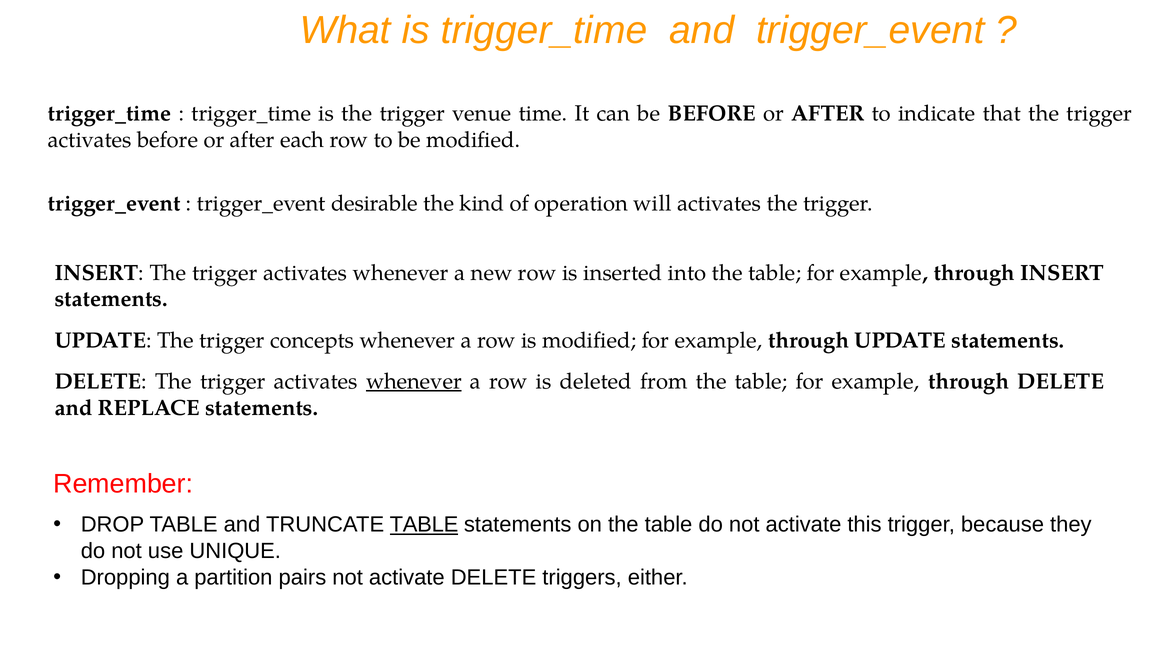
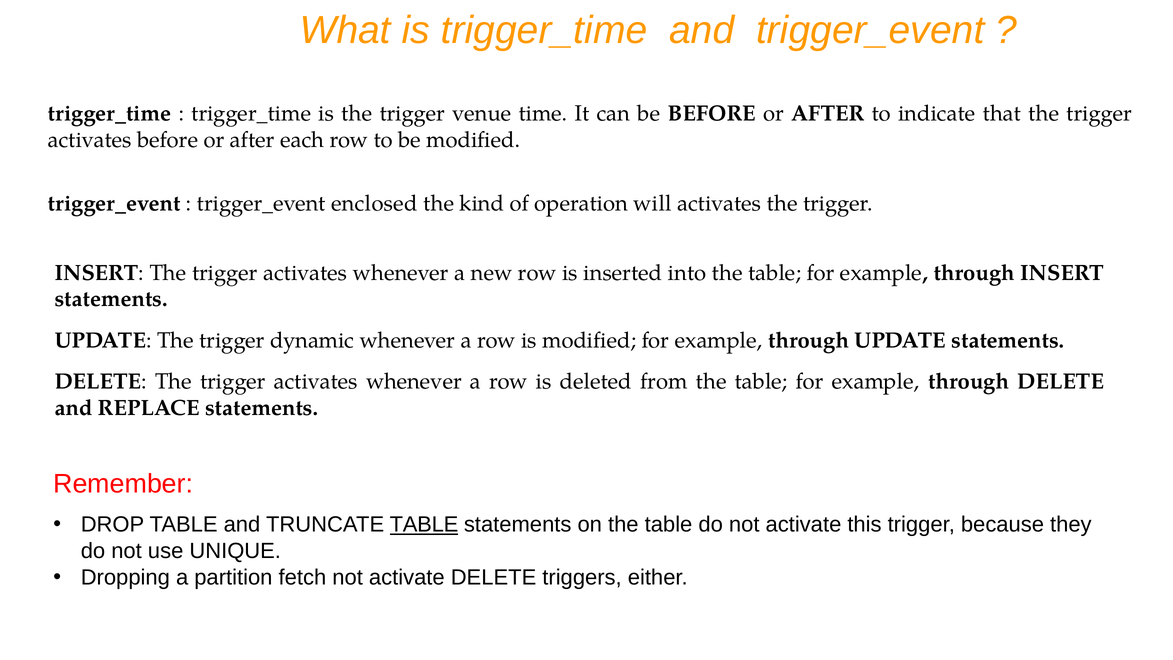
desirable: desirable -> enclosed (374, 203)
concepts: concepts -> dynamic (312, 340)
whenever underline: present -> none (414, 381)
pairs: pairs -> fetch (302, 577)
